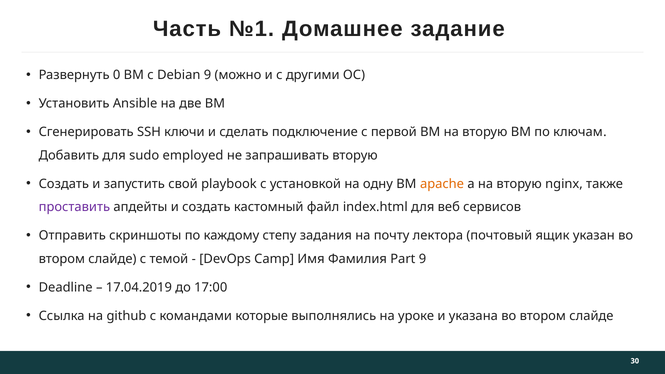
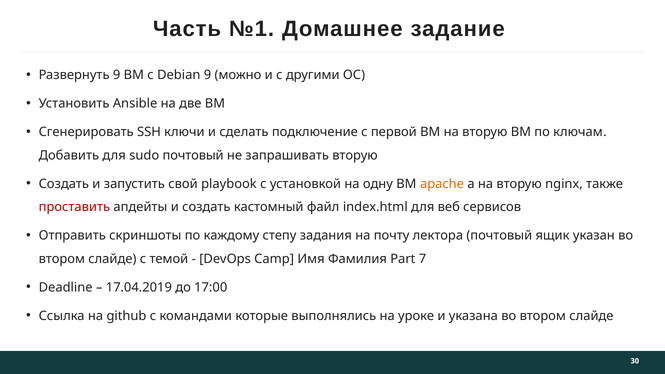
Развернуть 0: 0 -> 9 (117, 75)
sudo employed: employed -> почтовый (193, 155)
проставить colour: purple -> red (74, 207)
Part 9: 9 -> 7 (423, 259)
